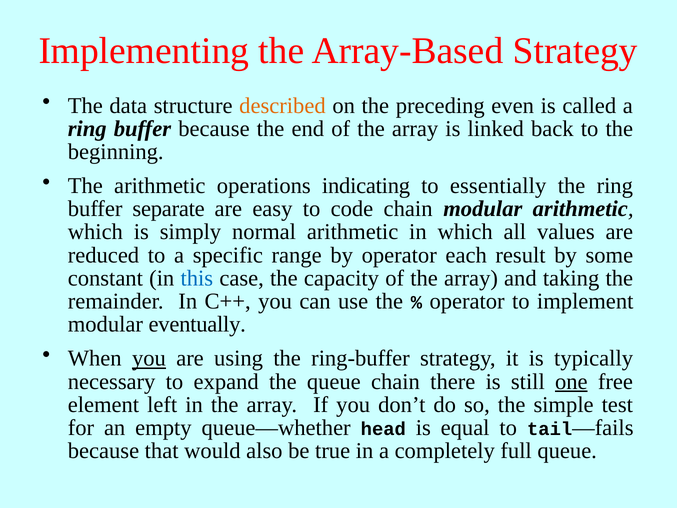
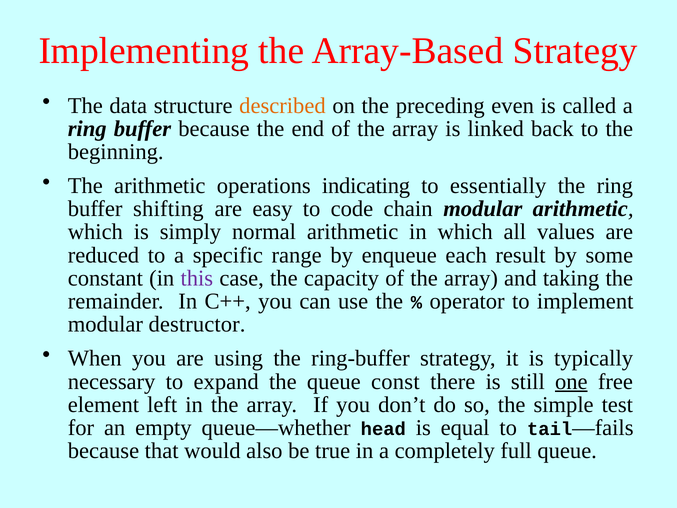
separate: separate -> shifting (168, 209)
by operator: operator -> enqueue (399, 255)
this colour: blue -> purple (197, 278)
eventually: eventually -> destructor (197, 324)
you underline: present -> none (149, 358)
queue chain: chain -> const (395, 381)
